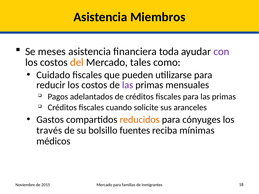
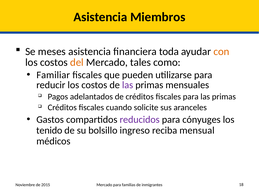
con colour: purple -> orange (221, 52)
Cuidado: Cuidado -> Familiar (53, 75)
reducidos colour: orange -> purple (140, 120)
través: través -> tenido (49, 130)
fuentes: fuentes -> ingreso (135, 130)
mínimas: mínimas -> mensual (197, 130)
